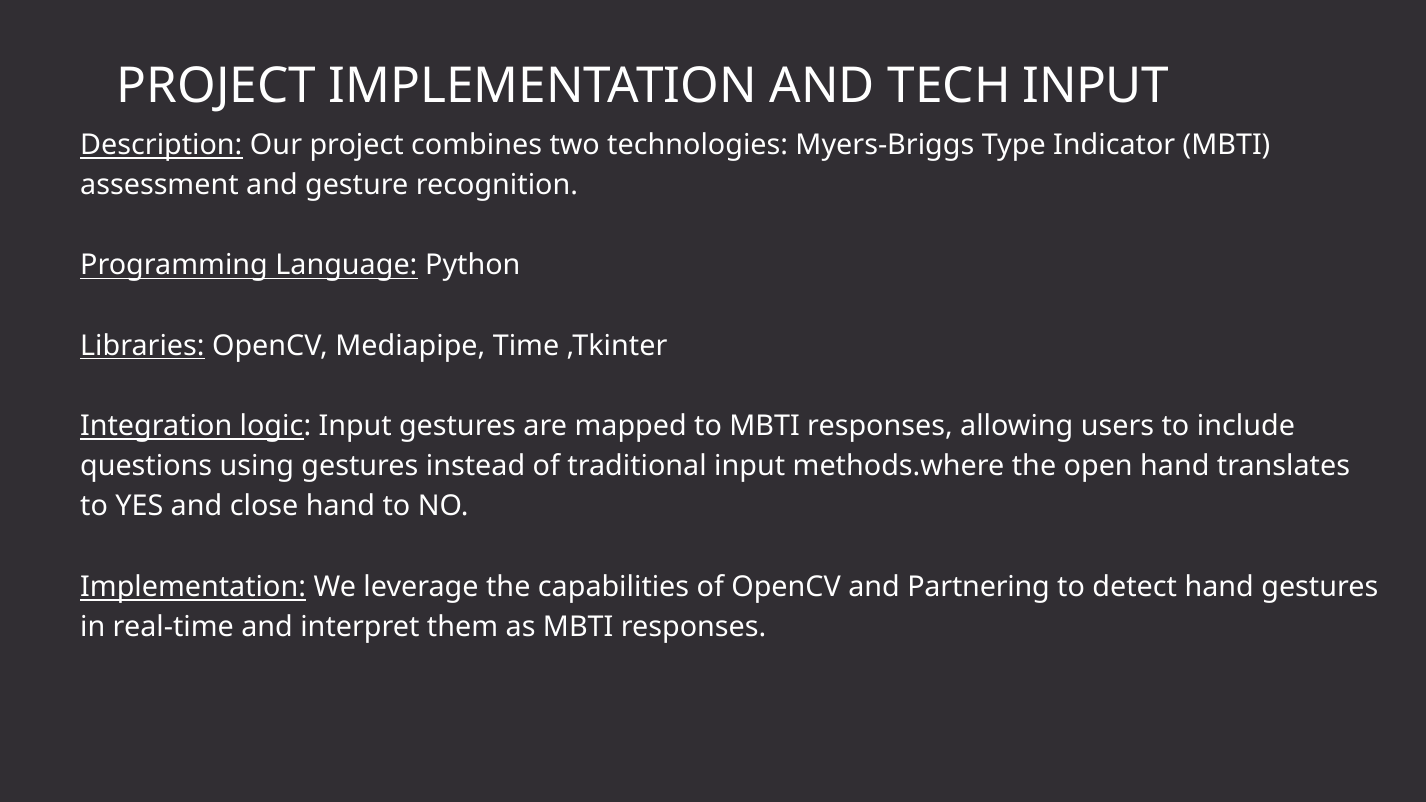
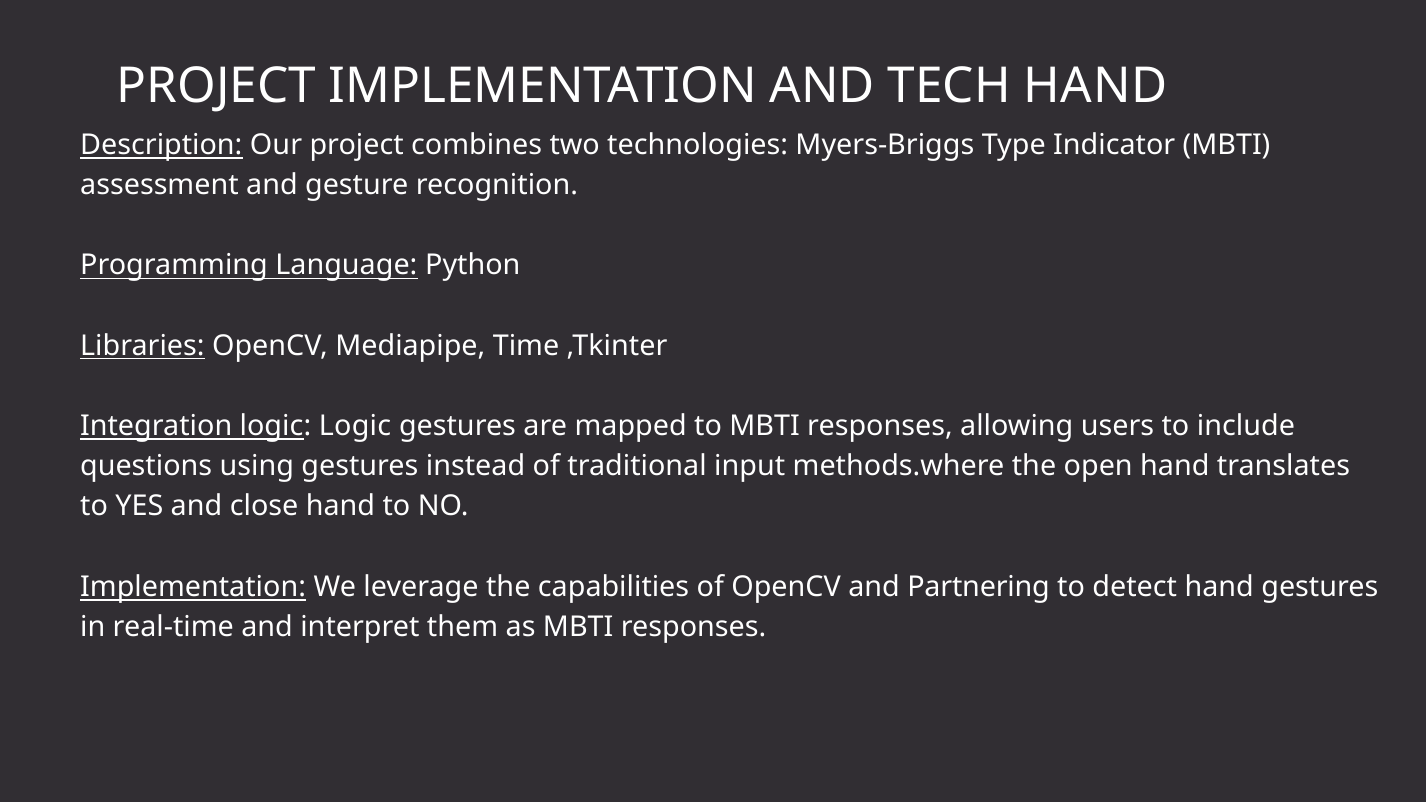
TECH INPUT: INPUT -> HAND (1096, 86)
logic Input: Input -> Logic (355, 426)
